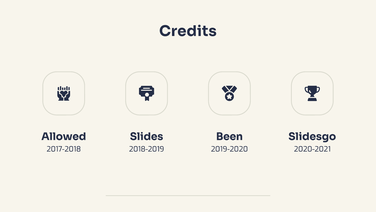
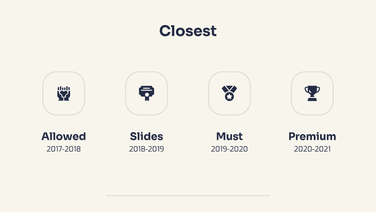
Credits: Credits -> Closest (188, 31)
Been: Been -> Must (229, 136)
Slidesgo: Slidesgo -> Premium (312, 136)
